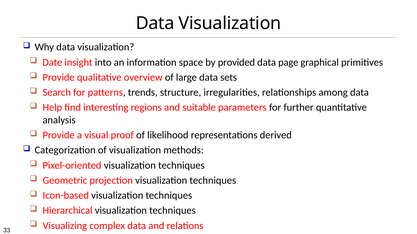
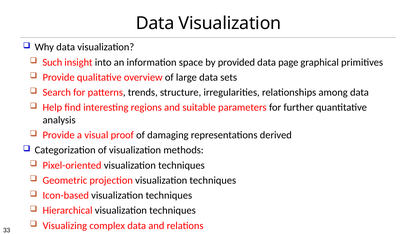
Date: Date -> Such (52, 62)
likelihood: likelihood -> damaging (168, 135)
